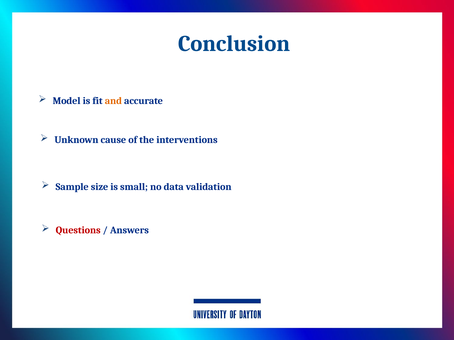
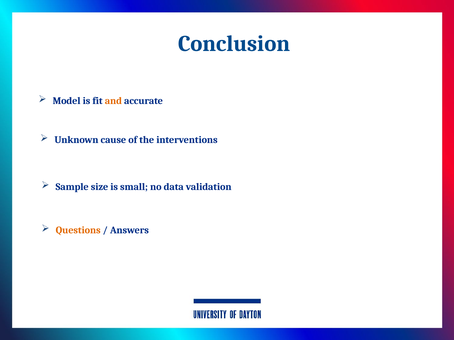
Questions colour: red -> orange (78, 231)
